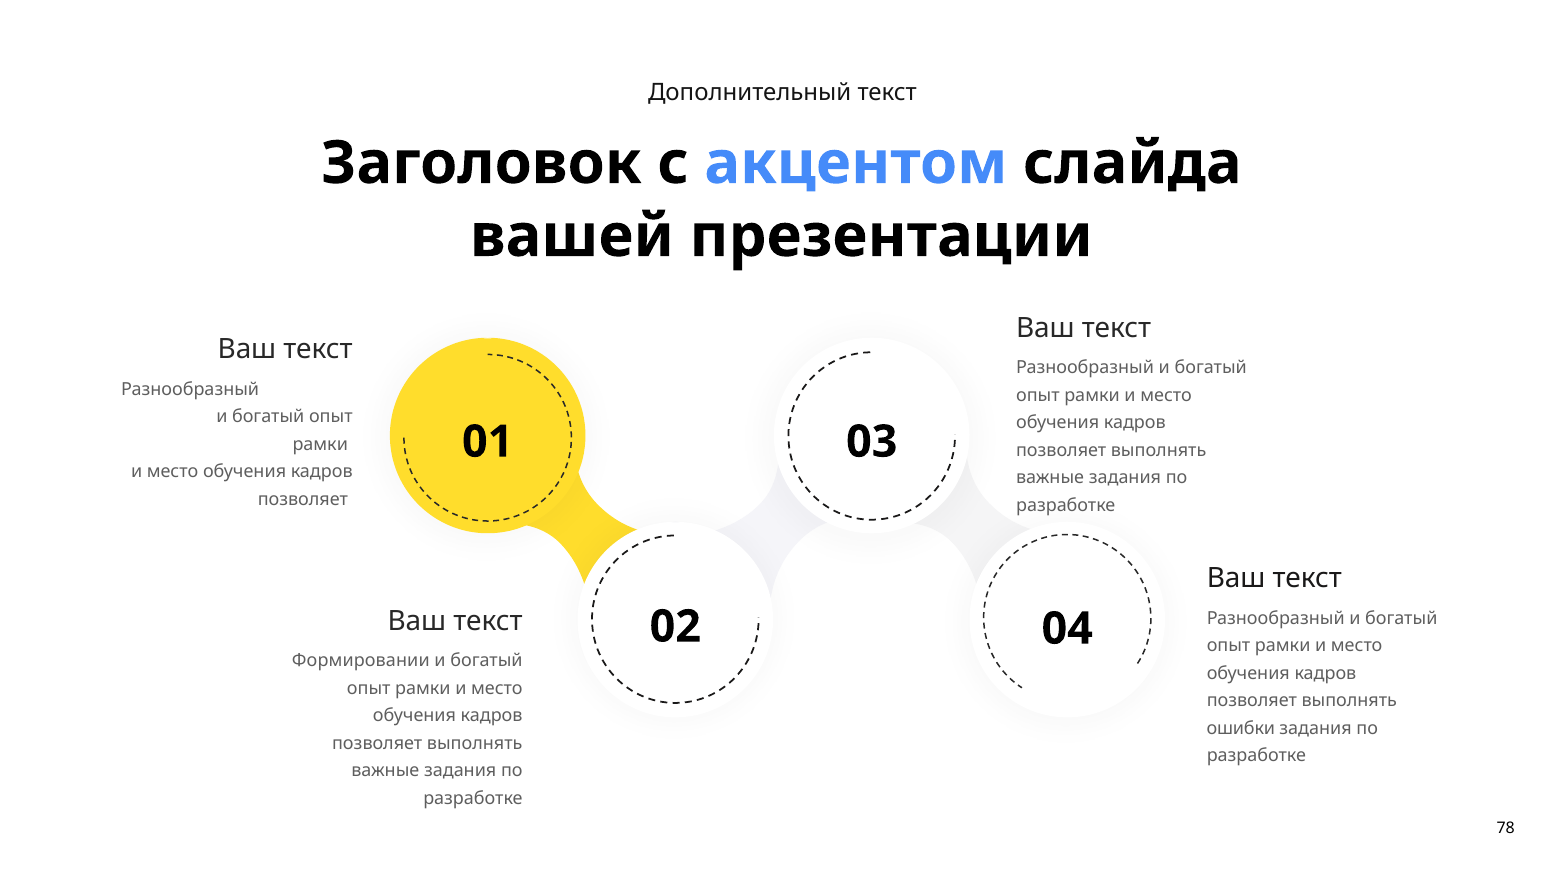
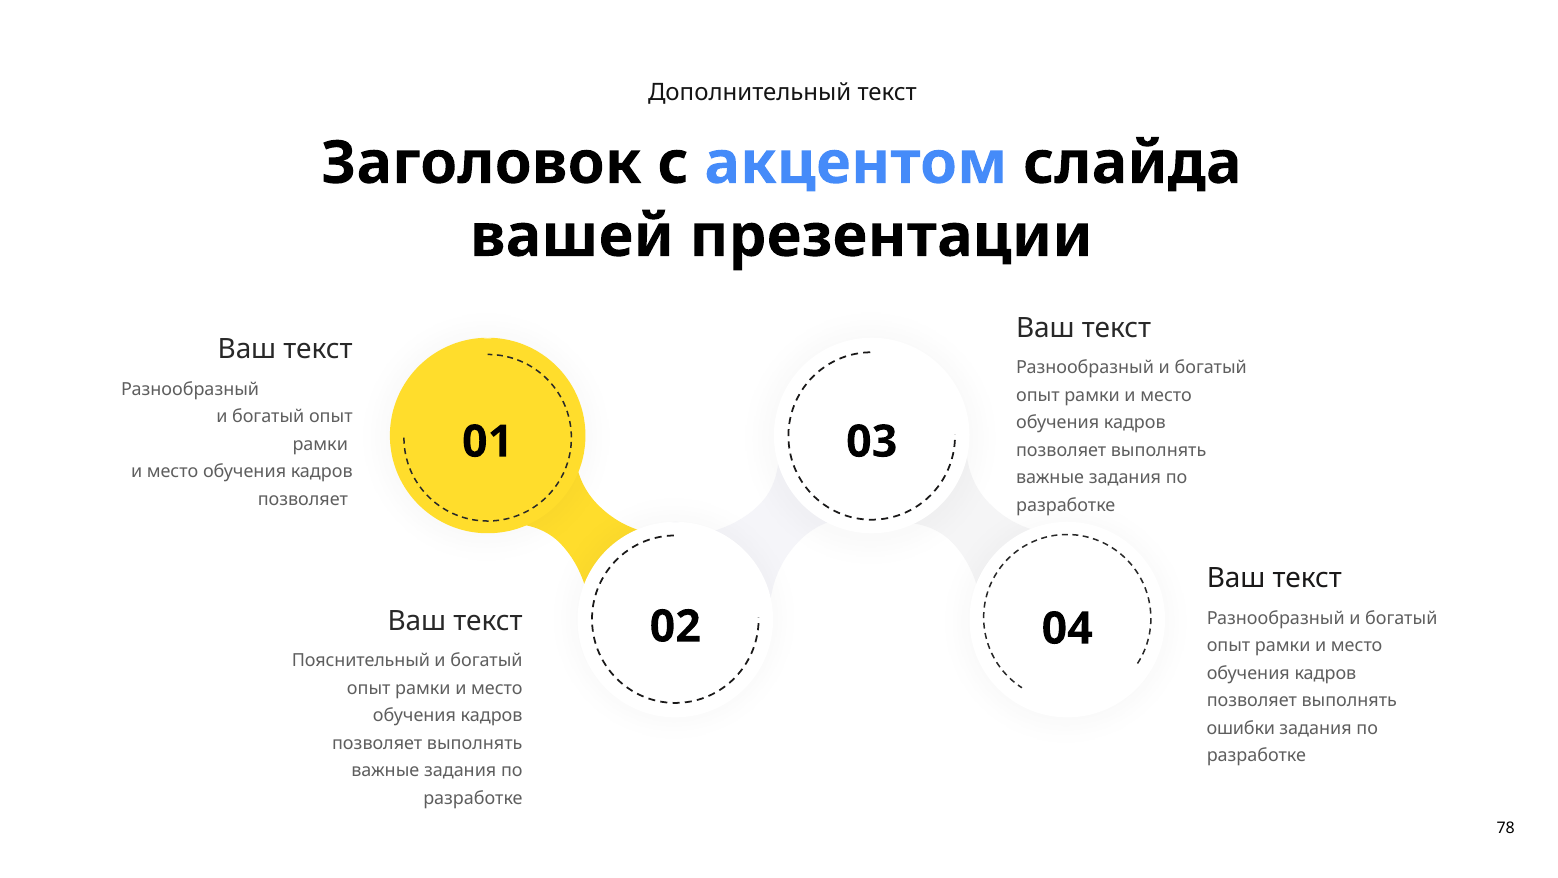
Формировании: Формировании -> Пояснительный (361, 661)
